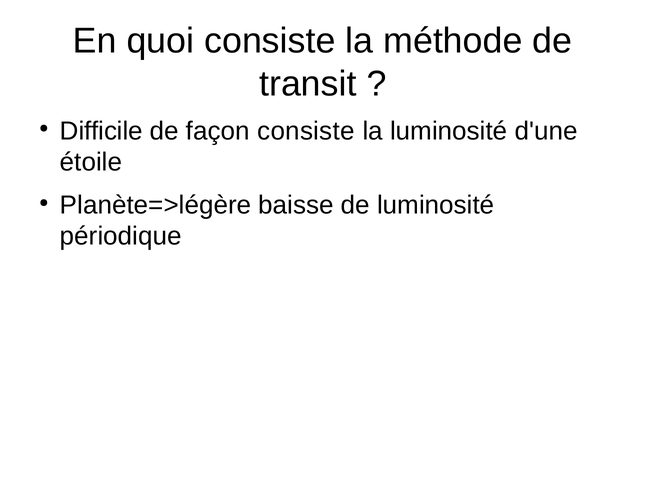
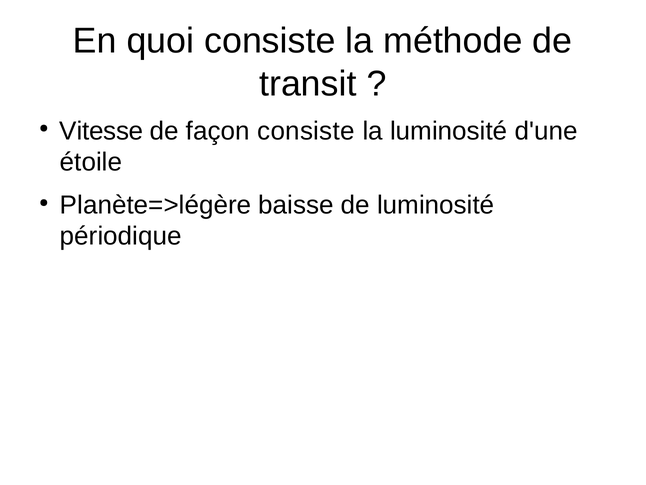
Difficile: Difficile -> Vitesse (101, 131)
